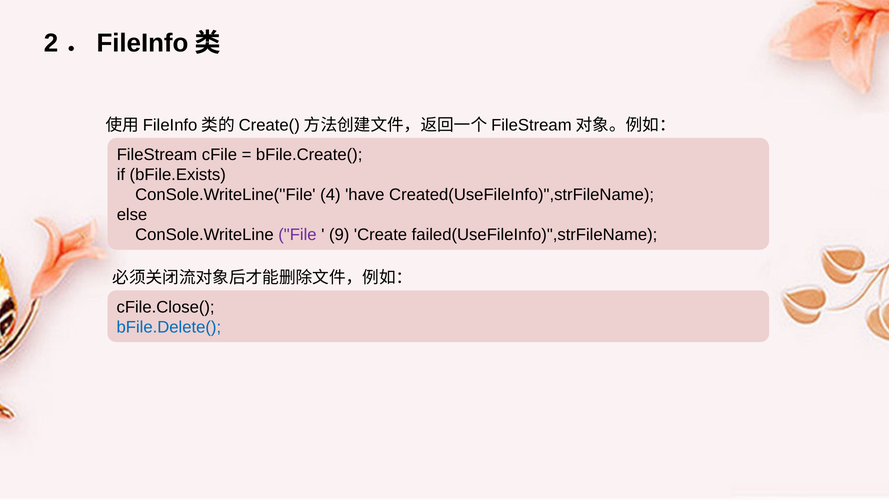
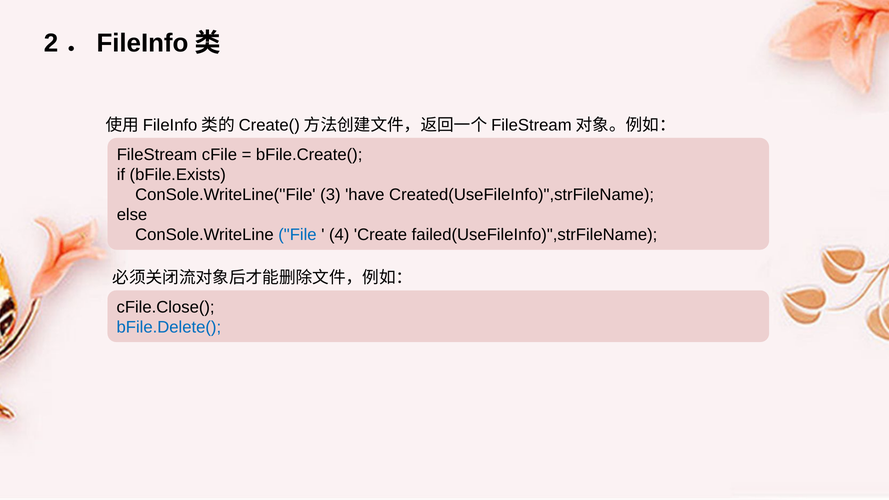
4: 4 -> 3 (330, 195)
File colour: purple -> blue (297, 235)
9: 9 -> 4 (339, 235)
